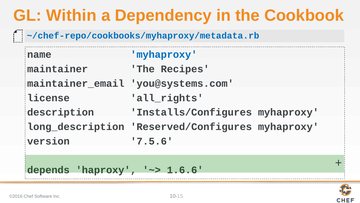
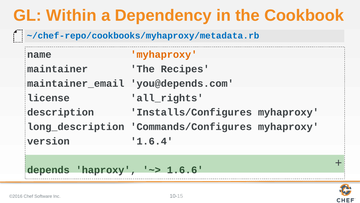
myhaproxy colour: blue -> orange (164, 54)
you@systems.com: you@systems.com -> you@depends.com (182, 83)
Reserved/Configures: Reserved/Configures -> Commands/Configures (191, 126)
7.5.6: 7.5.6 -> 1.6.4 (152, 141)
